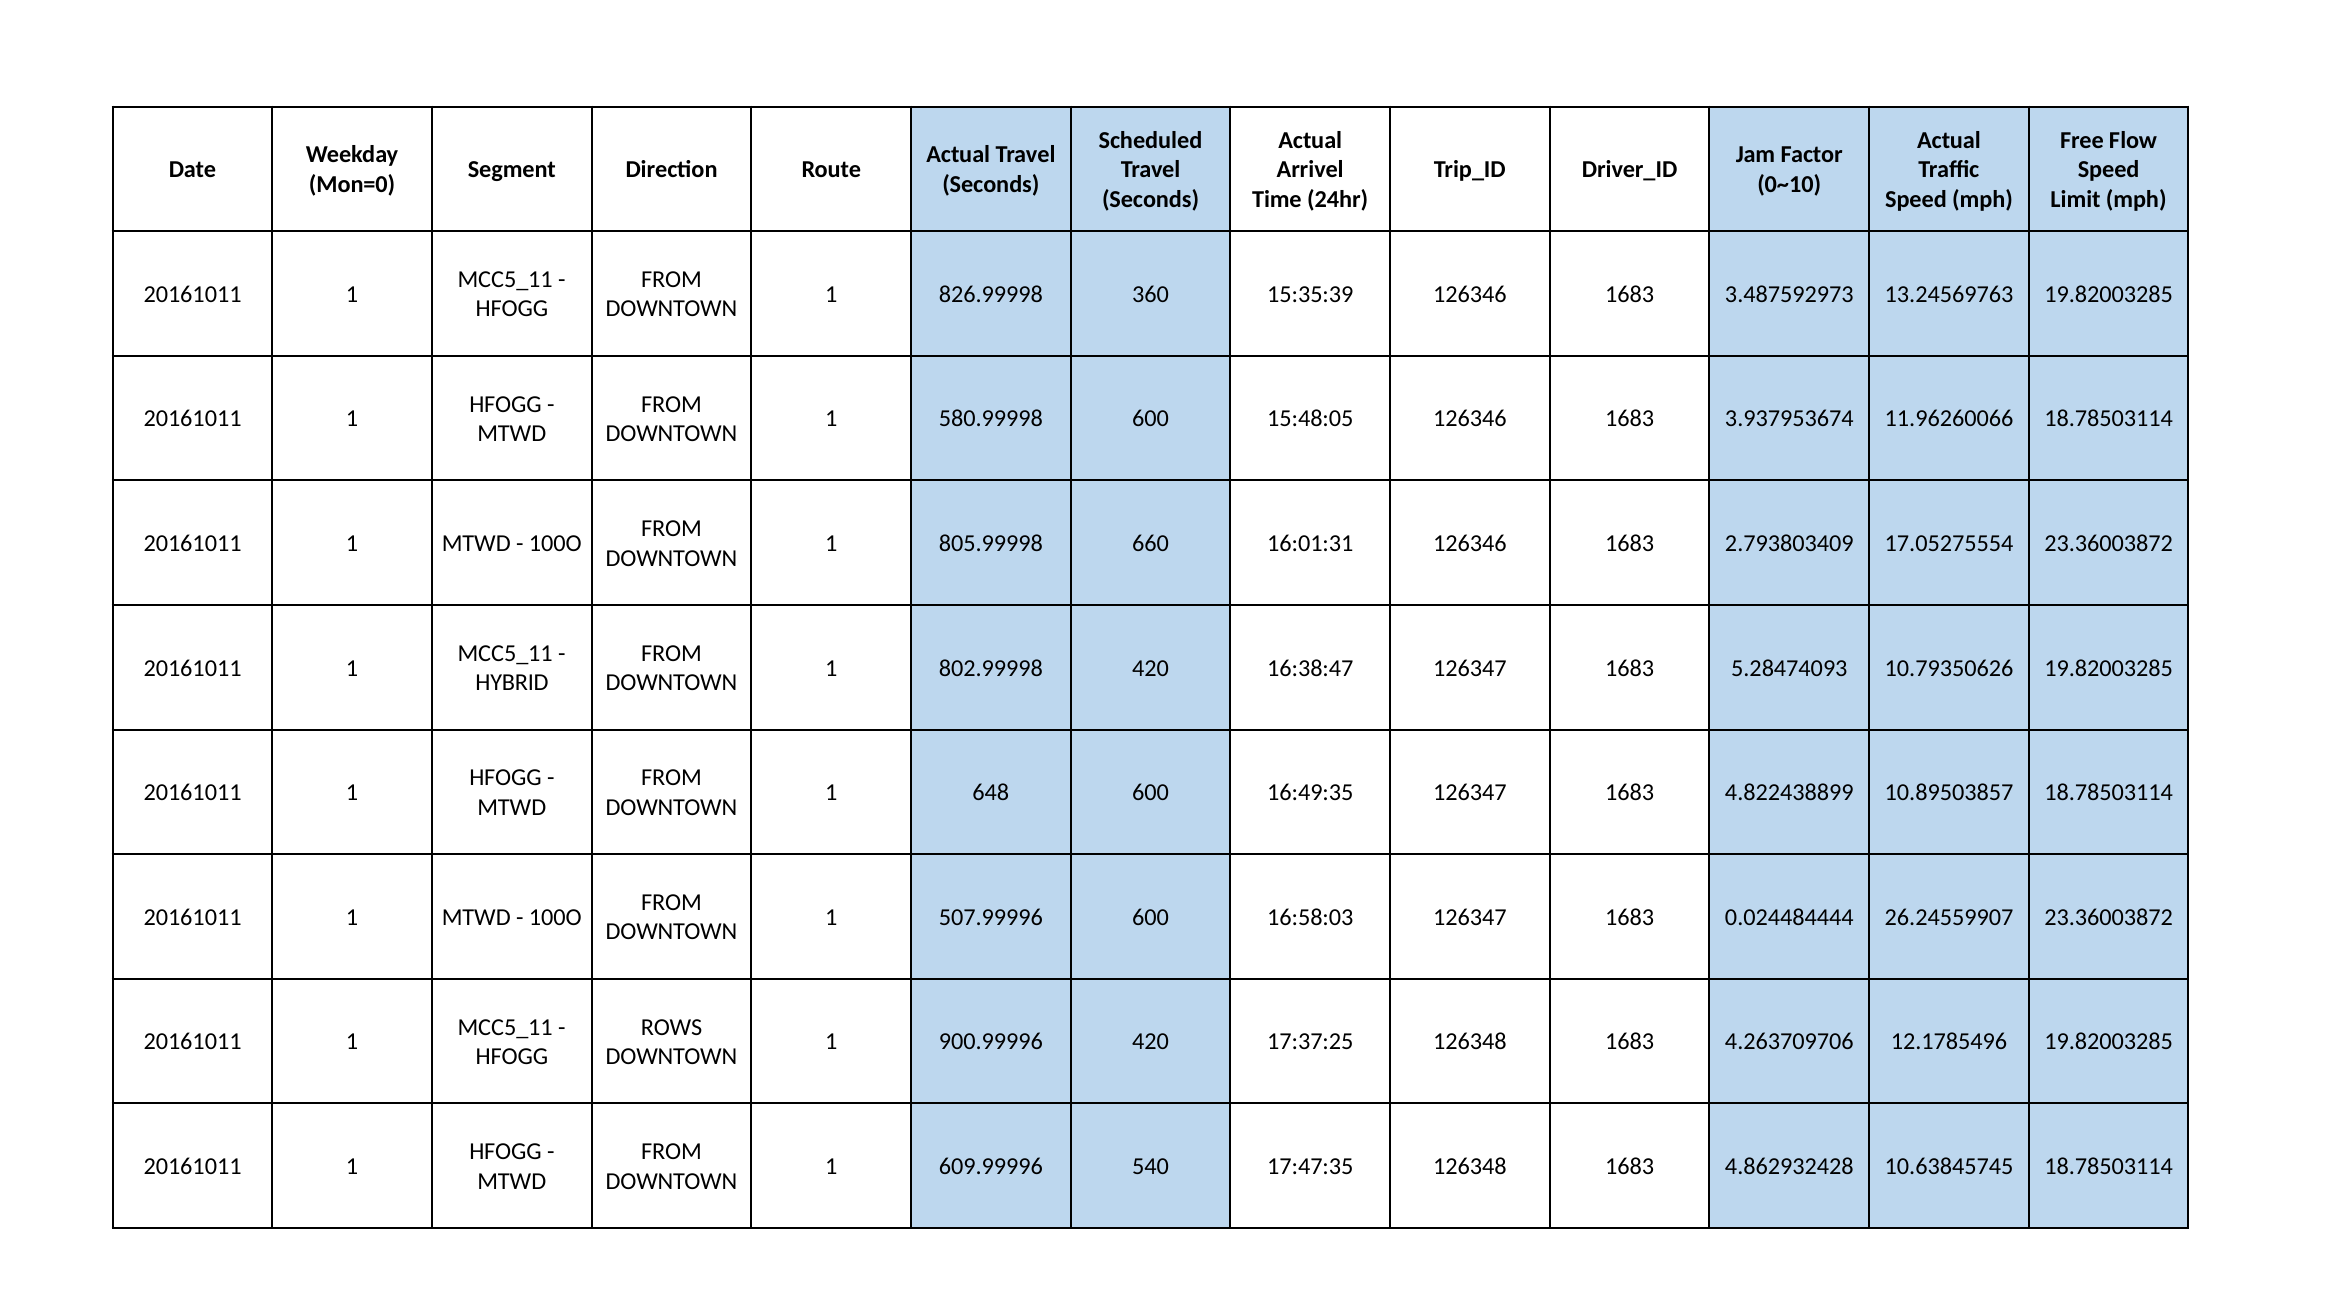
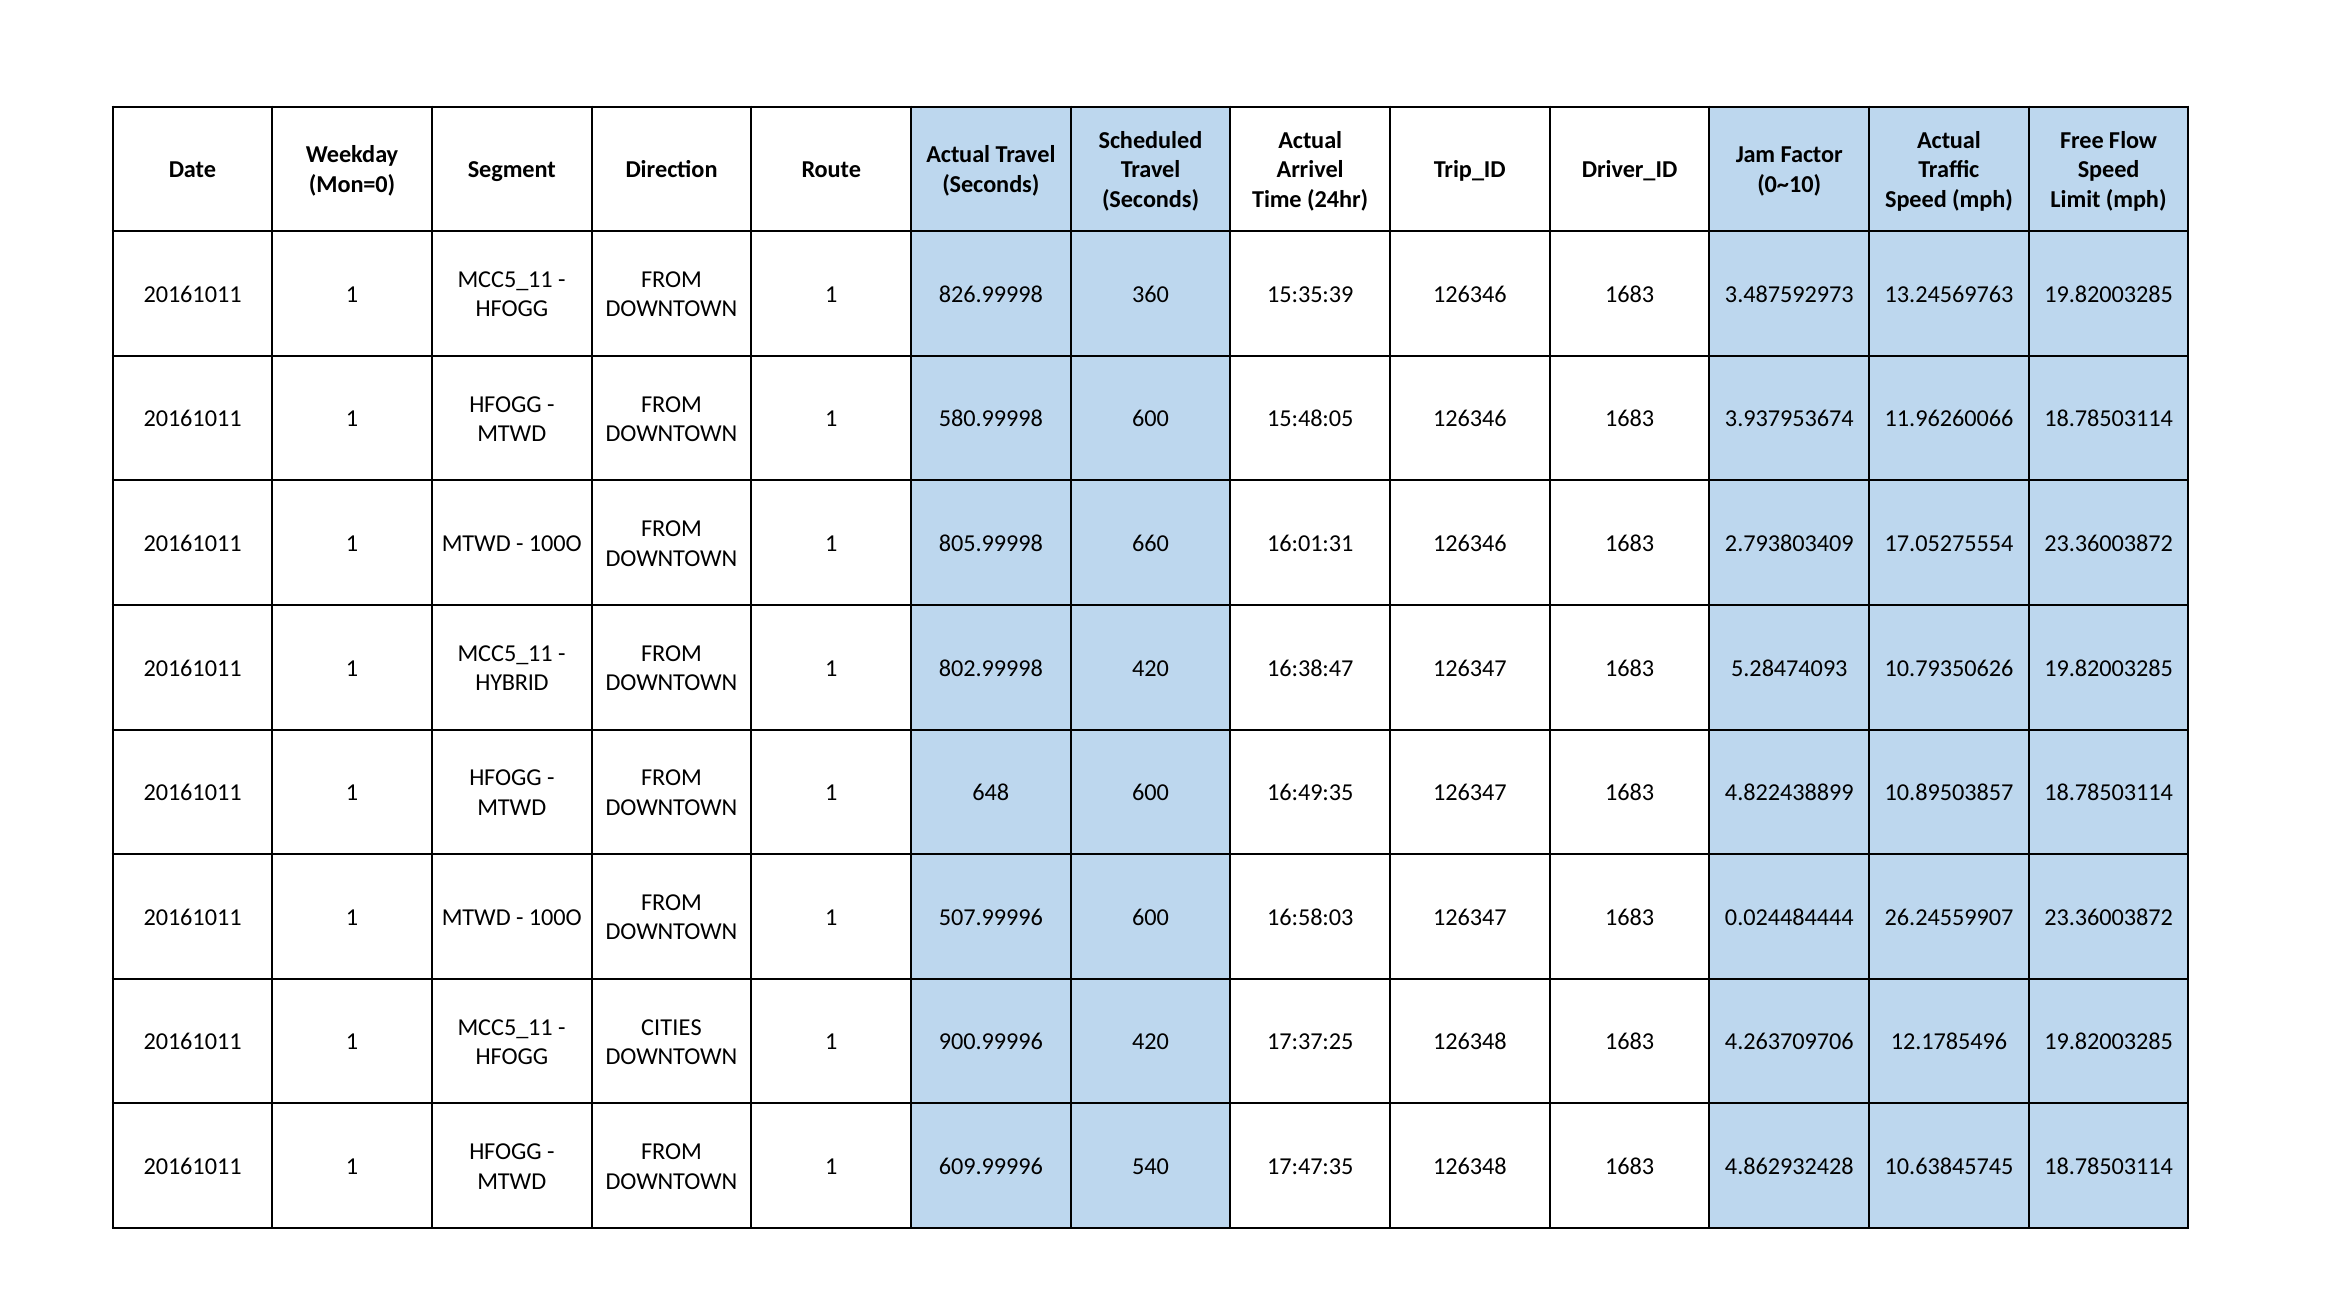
ROWS: ROWS -> CITIES (671, 1028)
